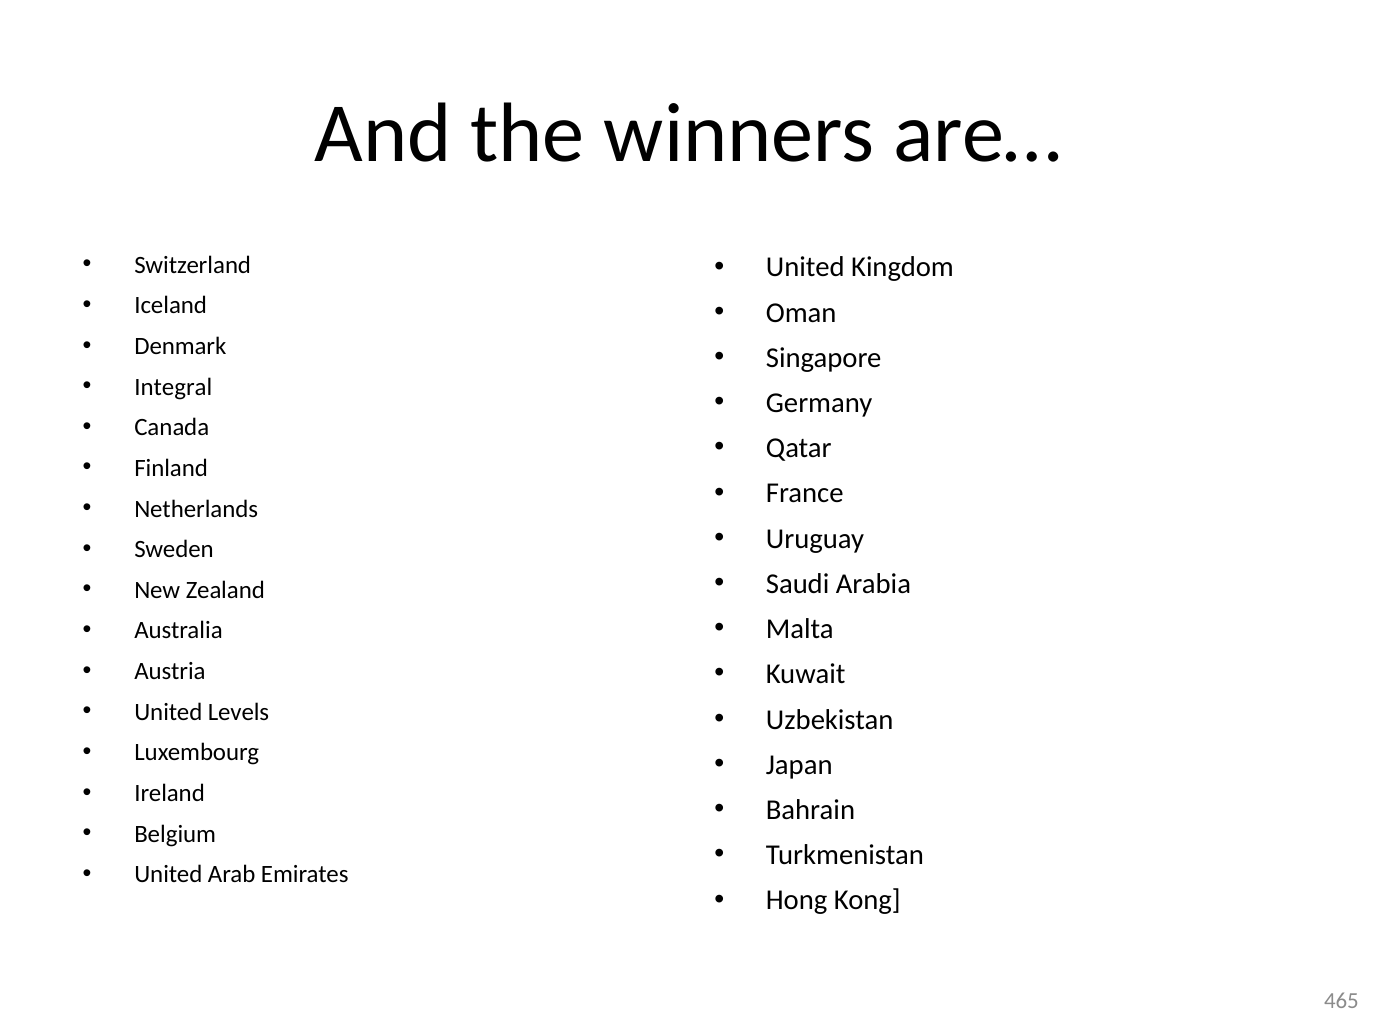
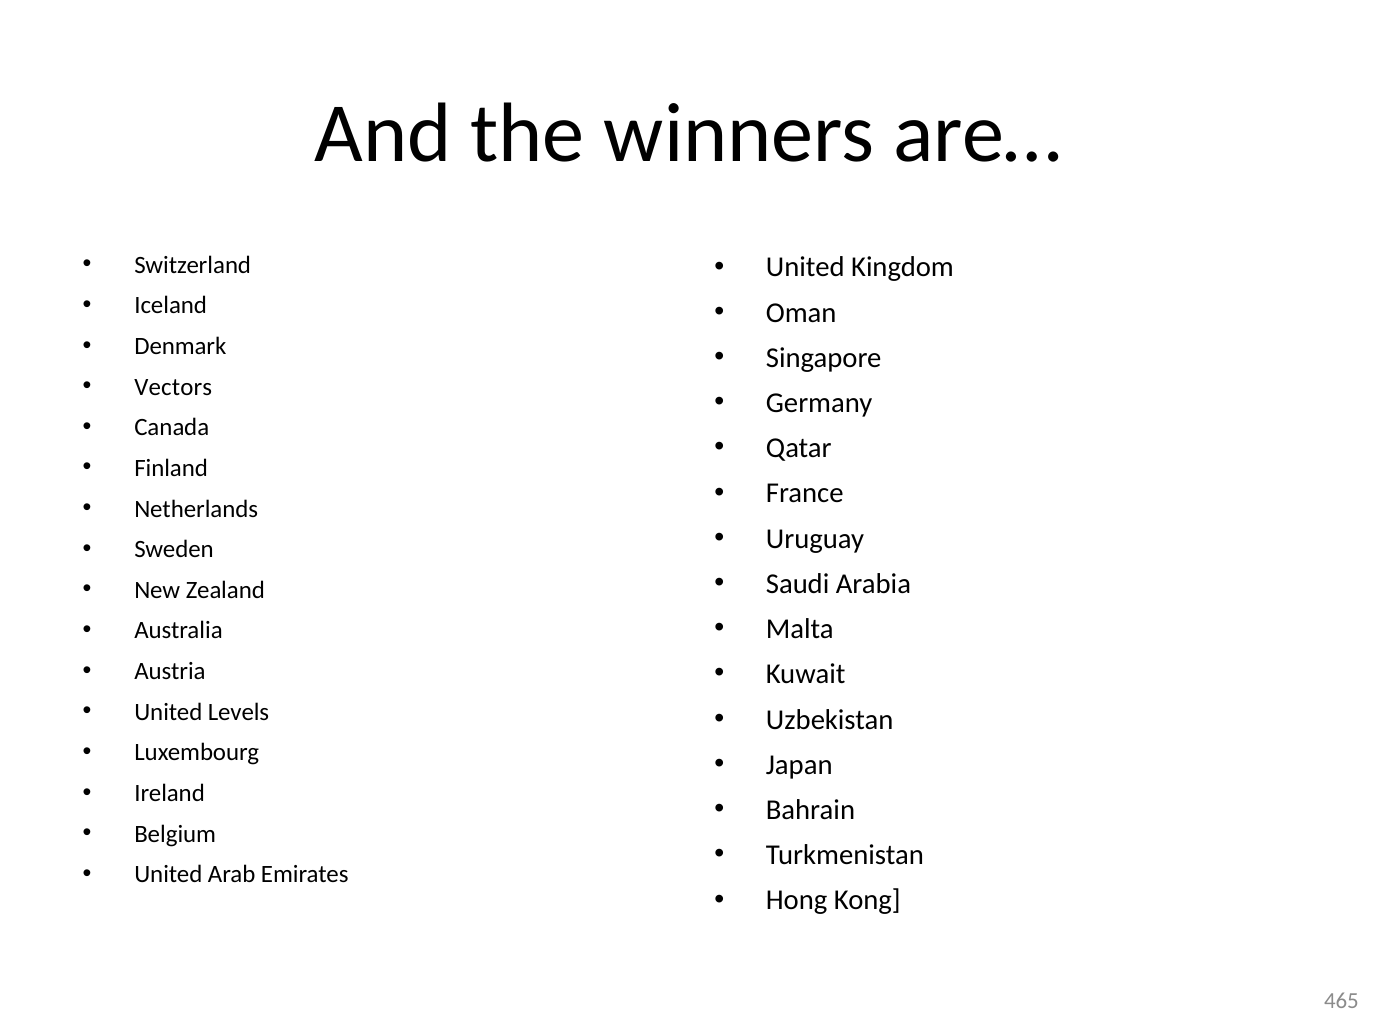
Integral: Integral -> Vectors (173, 387)
